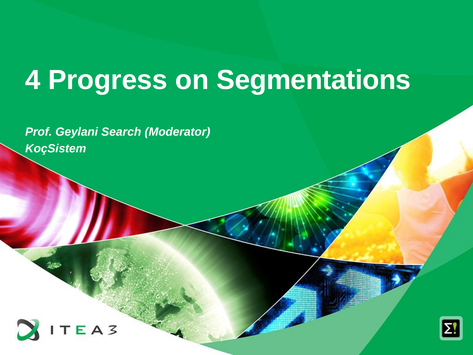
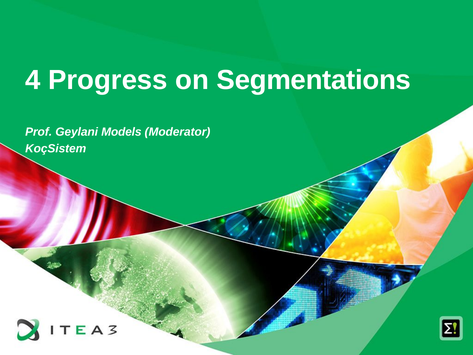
Search: Search -> Models (121, 132)
